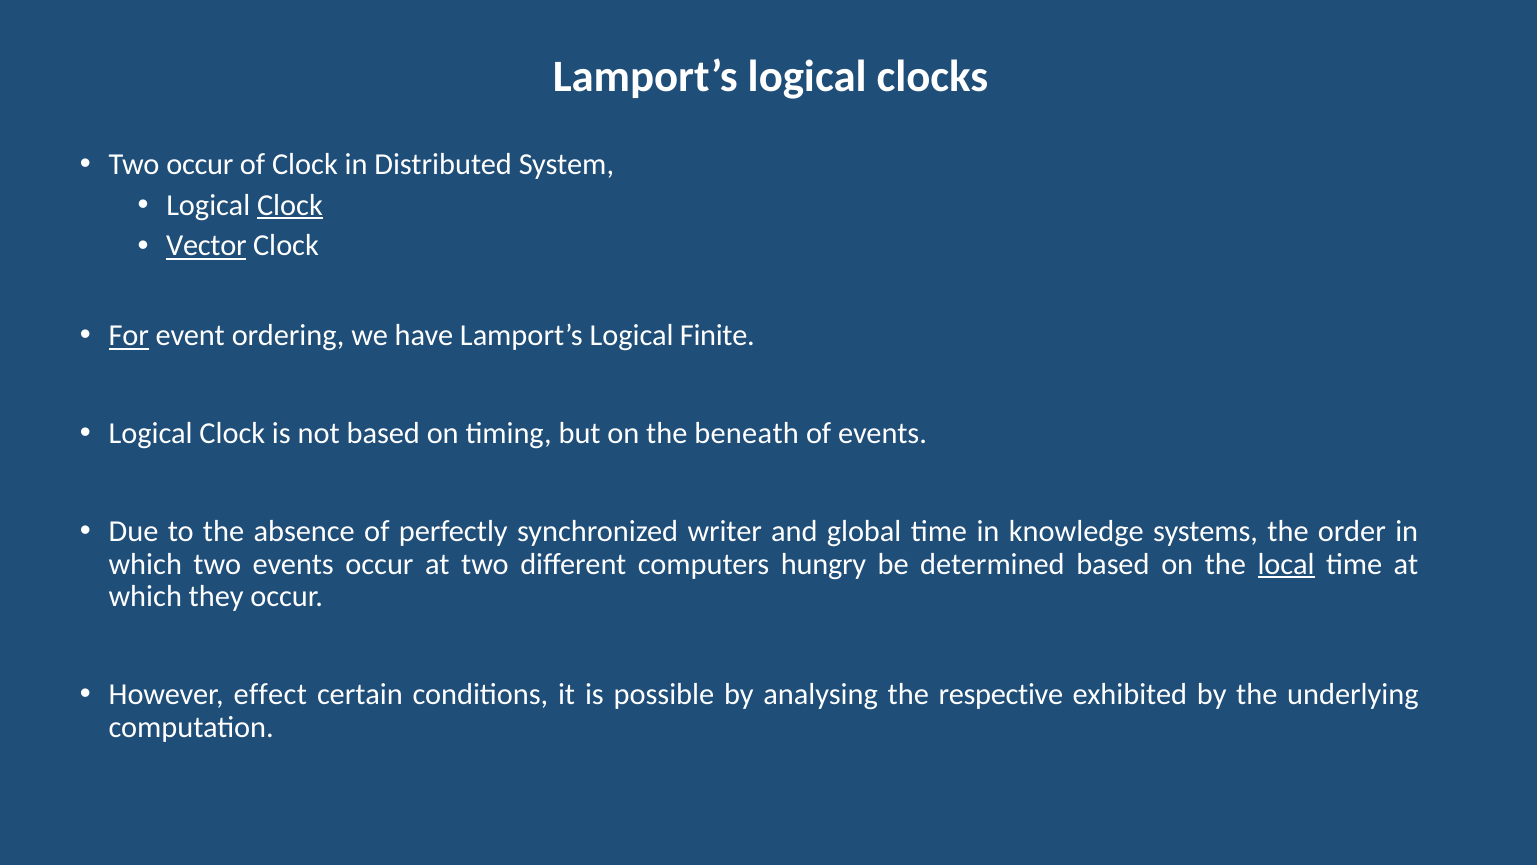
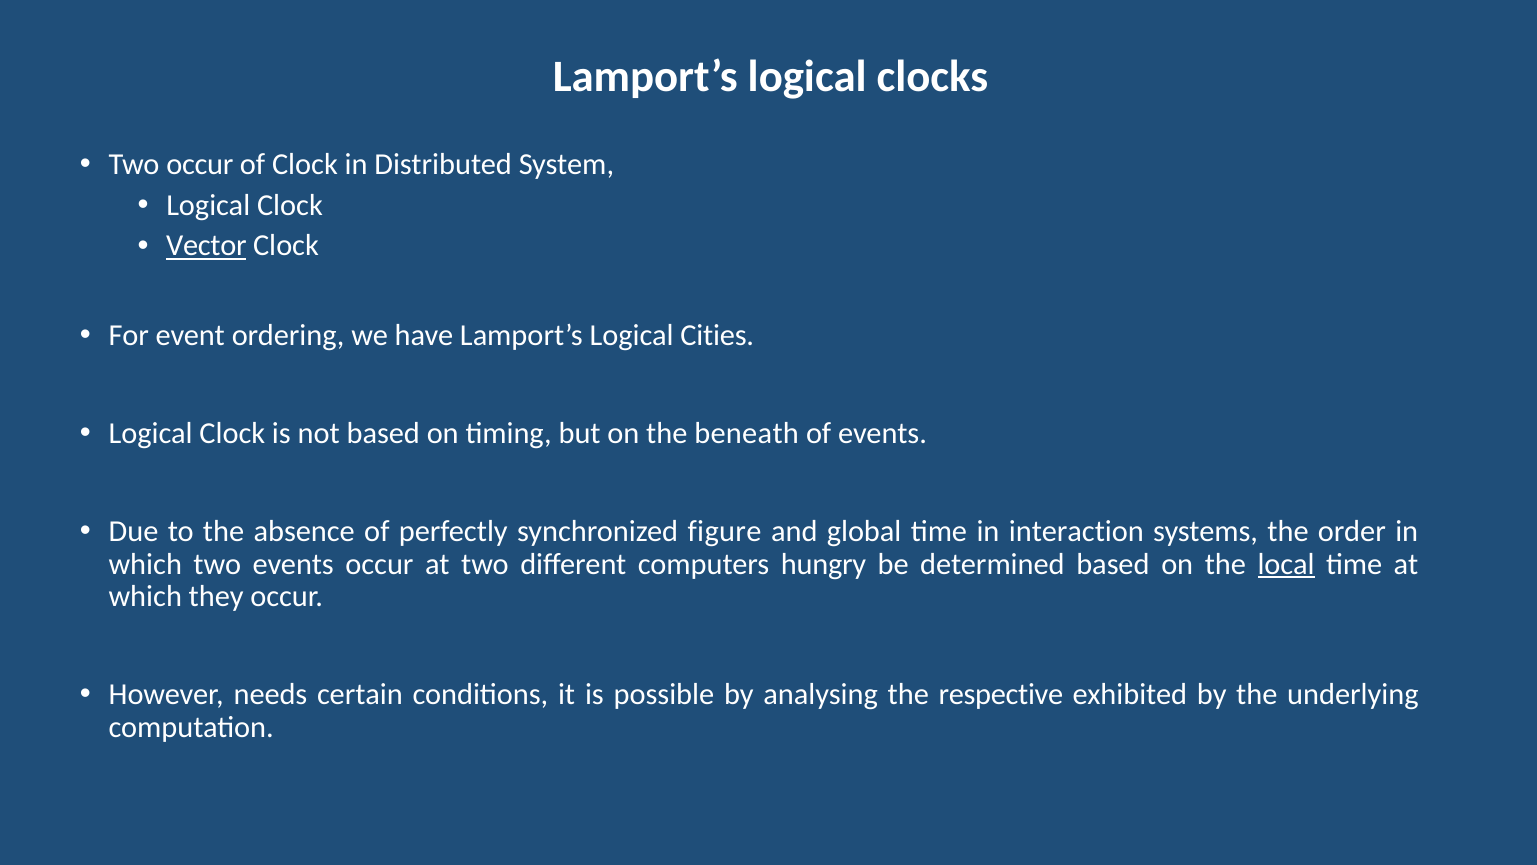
Clock underline: present -> none (290, 205)
For underline: present -> none (129, 335)
Finite: Finite -> Cities (717, 335)
writer: writer -> figure (725, 531)
knowledge: knowledge -> interaction (1076, 531)
effect: effect -> needs (270, 694)
